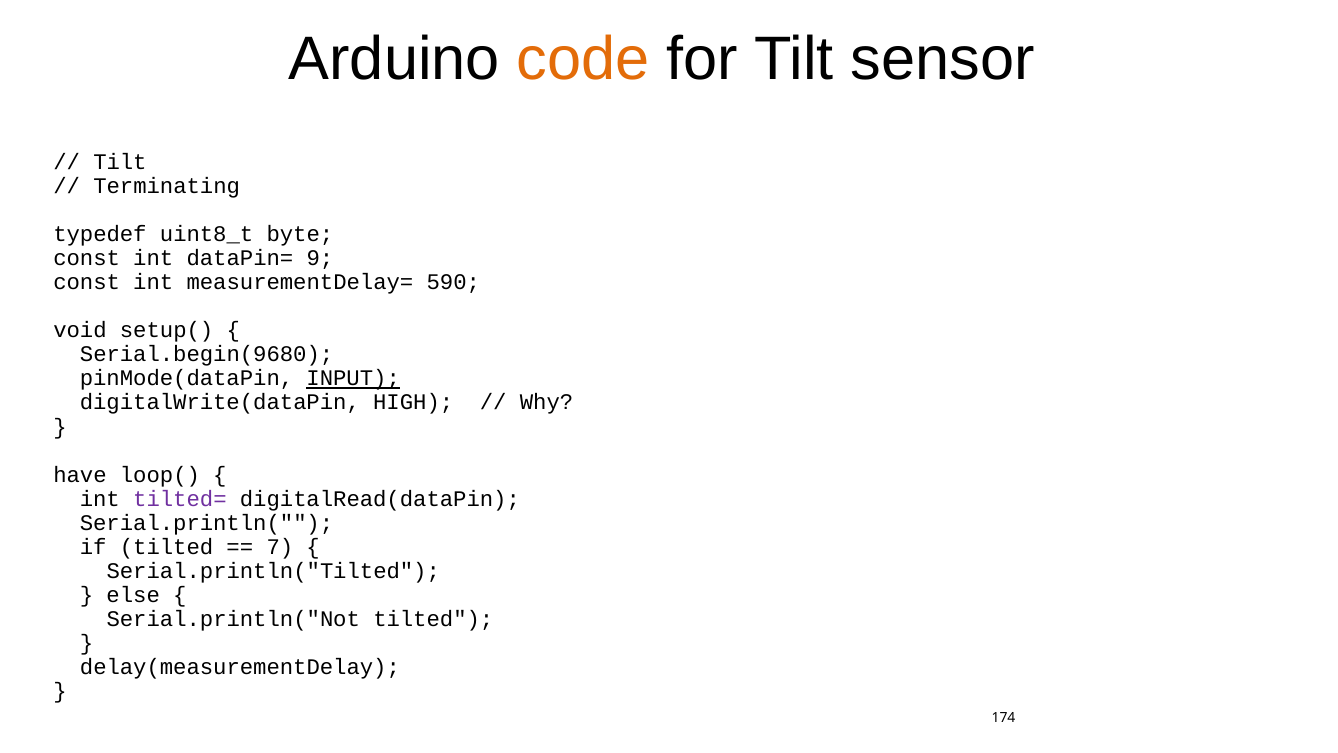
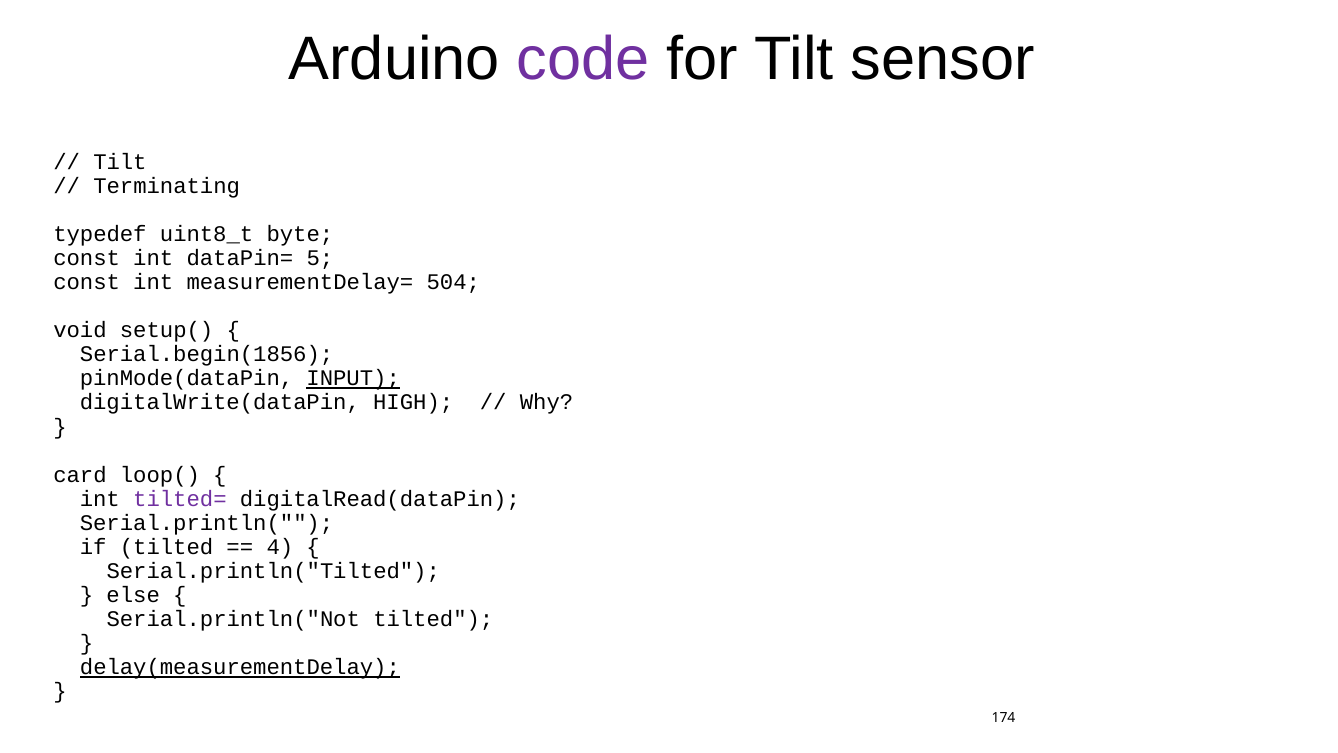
code colour: orange -> purple (583, 59)
9: 9 -> 5 (320, 258)
590: 590 -> 504 (453, 282)
Serial.begin(9680: Serial.begin(9680 -> Serial.begin(1856 (207, 354)
have: have -> card (80, 475)
7: 7 -> 4 (280, 547)
delay(measurementDelay underline: none -> present (240, 667)
